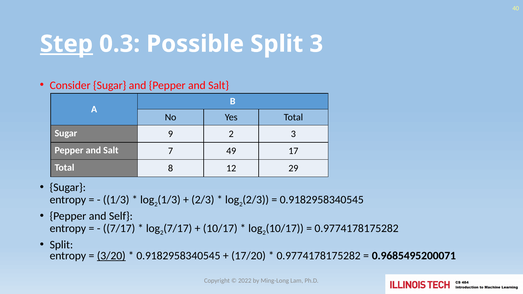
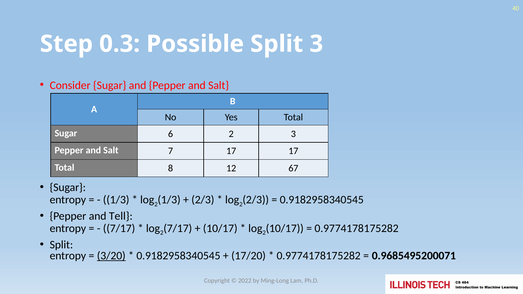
Step underline: present -> none (66, 44)
9: 9 -> 6 (171, 134)
7 49: 49 -> 17 (231, 151)
29: 29 -> 67 (293, 168)
Self: Self -> Tell (121, 216)
